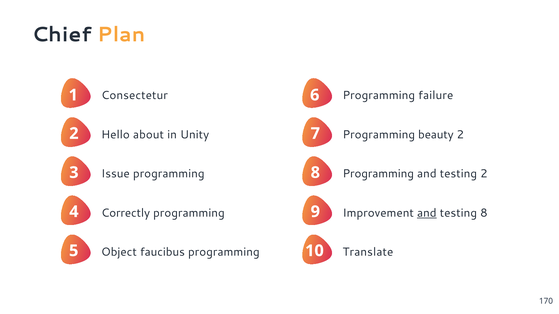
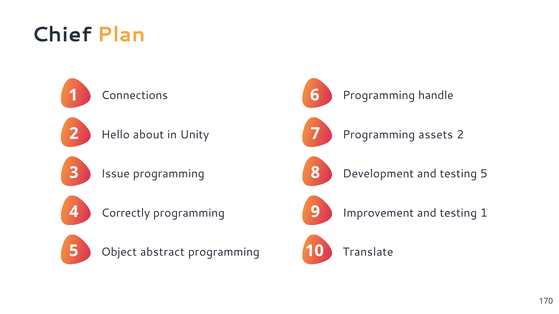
failure: failure -> handle (436, 95)
Consectetur: Consectetur -> Connections (135, 95)
beauty: beauty -> assets (436, 135)
Programming: Programming -> Development (378, 174)
testing 2: 2 -> 5 (484, 174)
and underline: present -> none (427, 213)
testing 8: 8 -> 1 (484, 213)
faucibus: faucibus -> abstract (162, 252)
